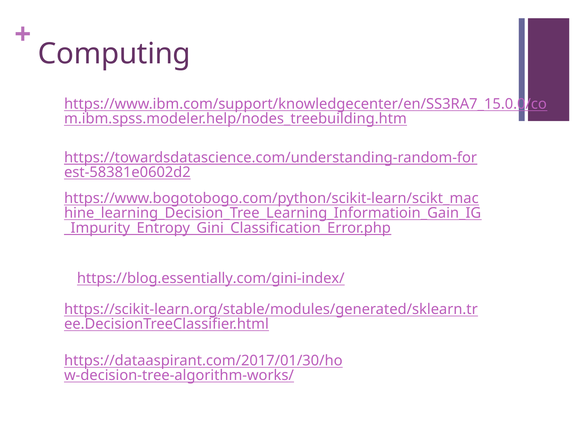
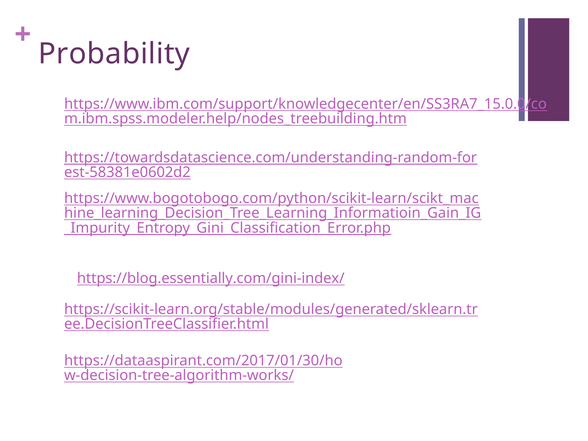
Computing: Computing -> Probability (114, 54)
